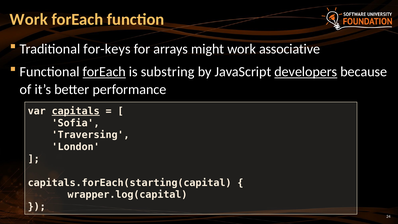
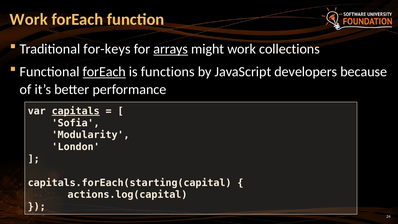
arrays underline: none -> present (171, 49)
associative: associative -> collections (289, 49)
substring: substring -> functions (168, 72)
developers underline: present -> none (306, 72)
Traversing: Traversing -> Modularity (91, 135)
wrapper.log(capital: wrapper.log(capital -> actions.log(capital (127, 195)
